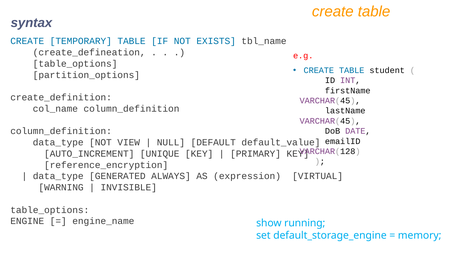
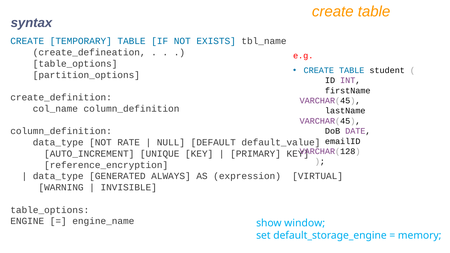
VIEW: VIEW -> RATE (129, 142)
running: running -> window (305, 223)
